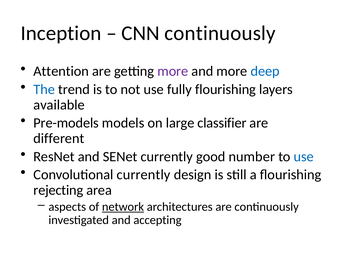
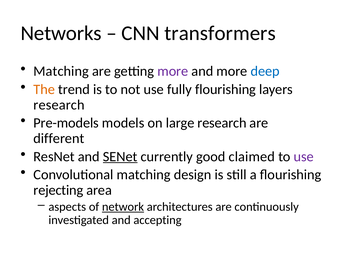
Inception: Inception -> Networks (61, 33)
CNN continuously: continuously -> transformers (220, 33)
Attention: Attention -> Matching (61, 71)
The colour: blue -> orange (44, 89)
available: available -> research (59, 105)
large classifier: classifier -> research (222, 123)
SENet underline: none -> present (120, 157)
number: number -> claimed (252, 157)
use colour: blue -> purple (304, 157)
Convolutional currently: currently -> matching (144, 175)
